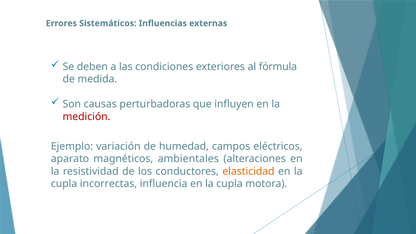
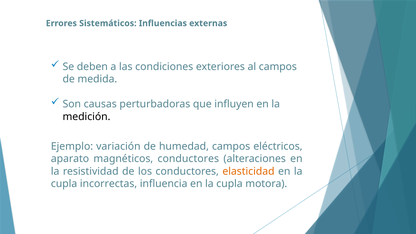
al fórmula: fórmula -> campos (278, 67)
medición colour: red -> black (87, 117)
magnéticos ambientales: ambientales -> conductores (188, 159)
